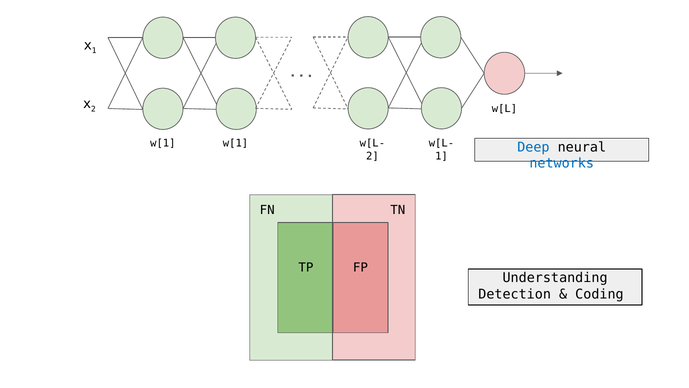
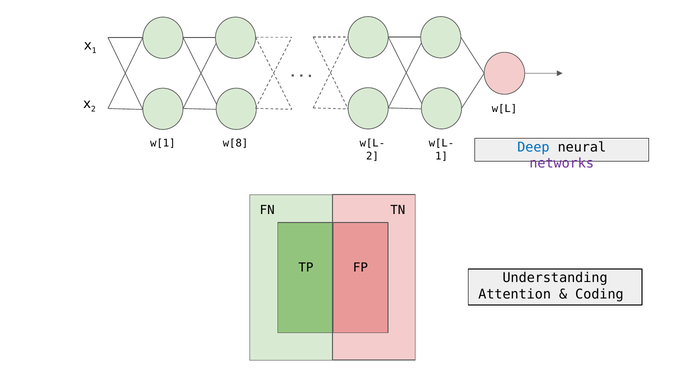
w[1 w[1: w[1 -> w[8 (236, 143)
networks colour: blue -> purple (562, 163)
Detection: Detection -> Attention (515, 294)
